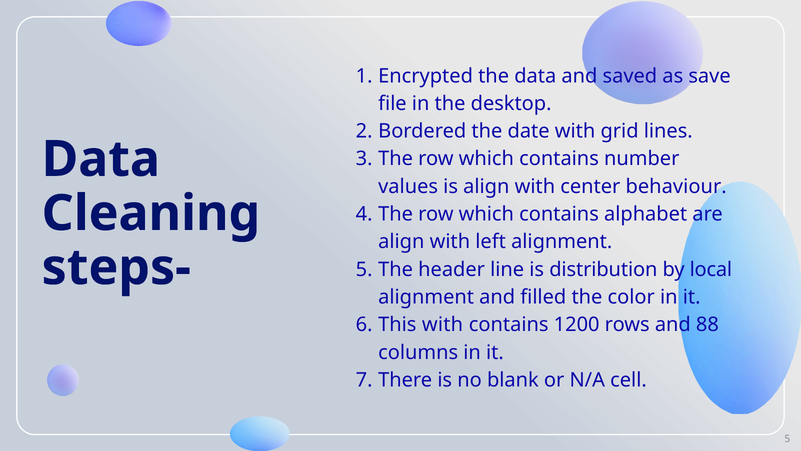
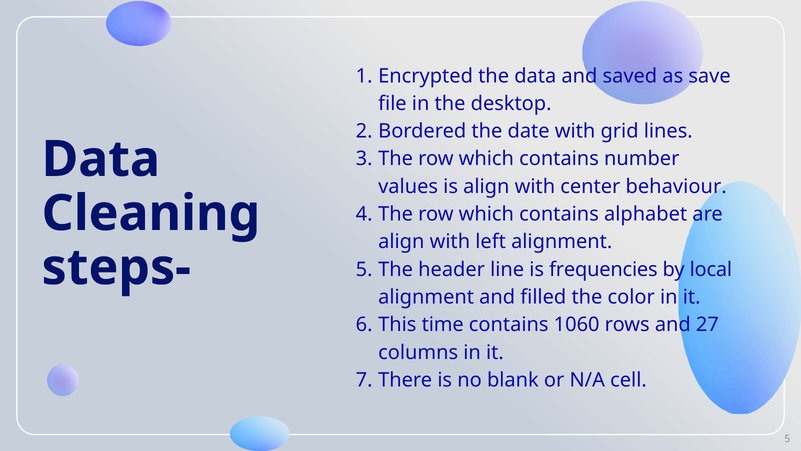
distribution: distribution -> frequencies (603, 269)
This with: with -> time (443, 324)
1200: 1200 -> 1060 (577, 324)
88: 88 -> 27 (707, 324)
